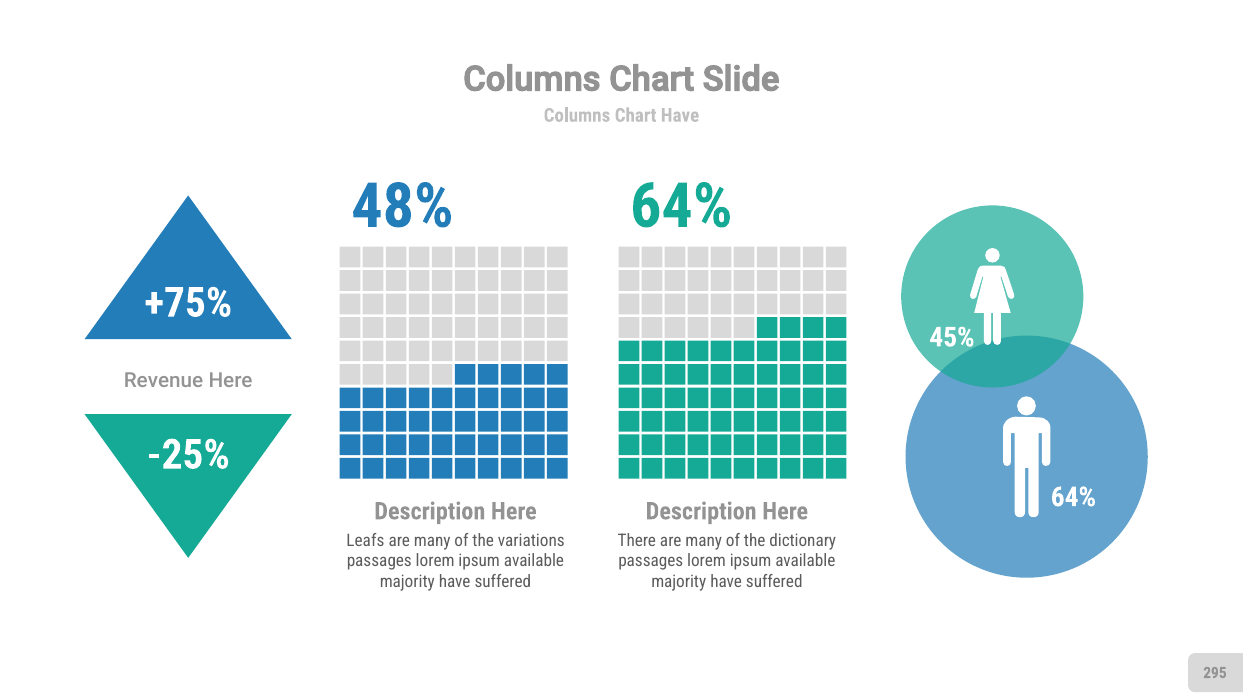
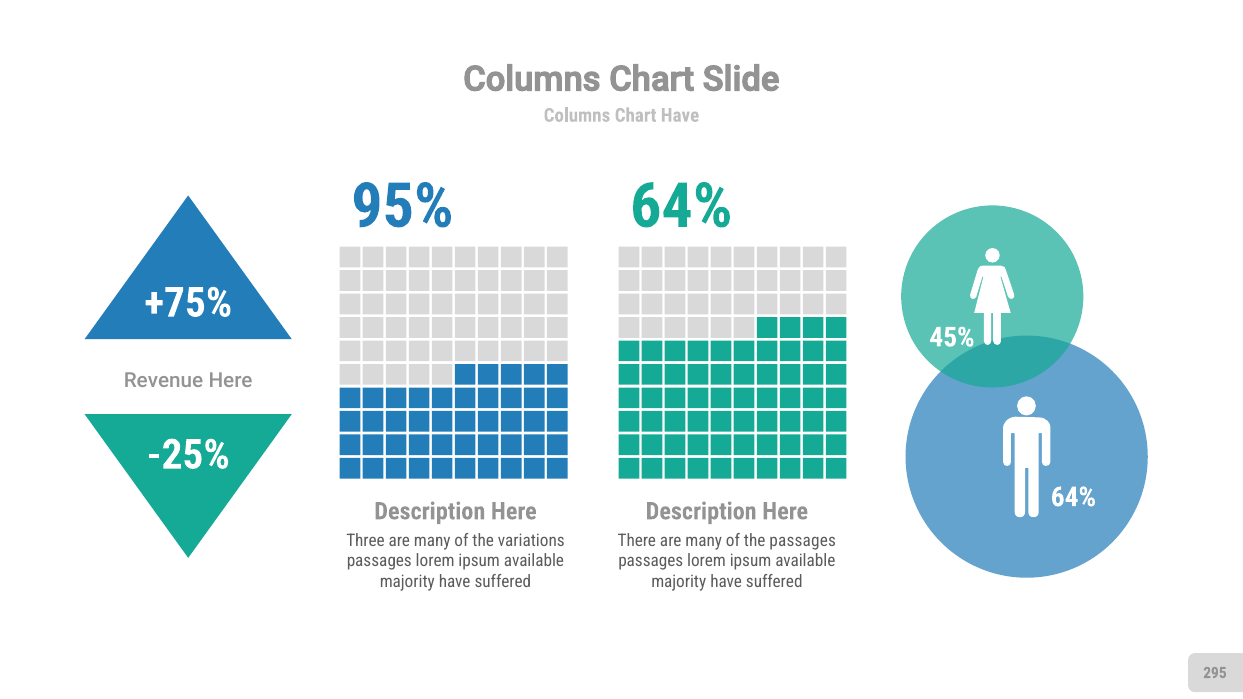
48%: 48% -> 95% (402, 206)
Leafs: Leafs -> Three (365, 540)
the dictionary: dictionary -> passages (803, 540)
